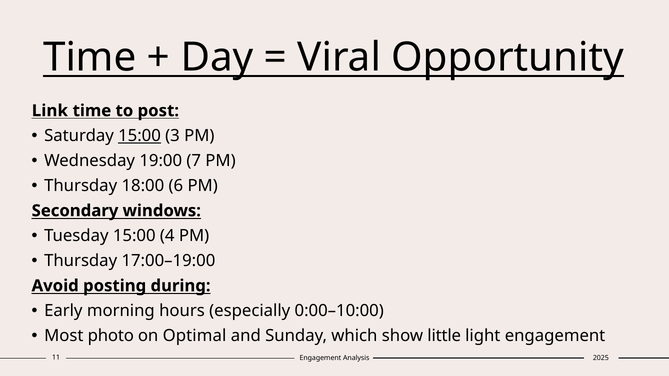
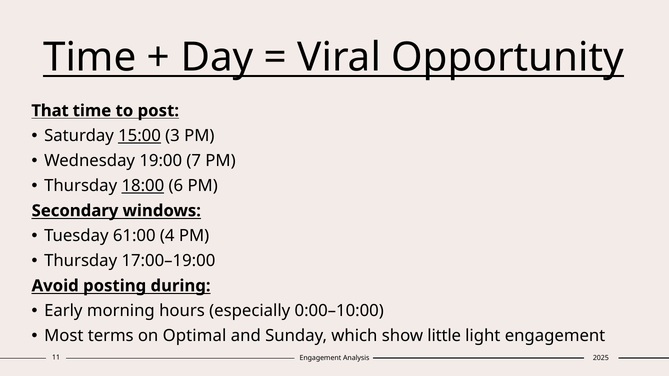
Link: Link -> That (50, 111)
18:00 underline: none -> present (143, 186)
Tuesday 15:00: 15:00 -> 61:00 (134, 236)
photo: photo -> terms (111, 336)
